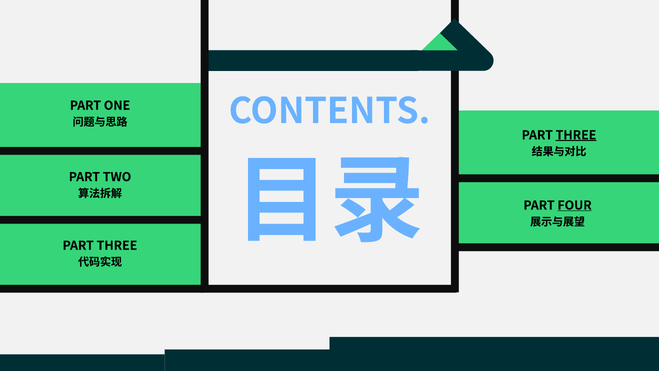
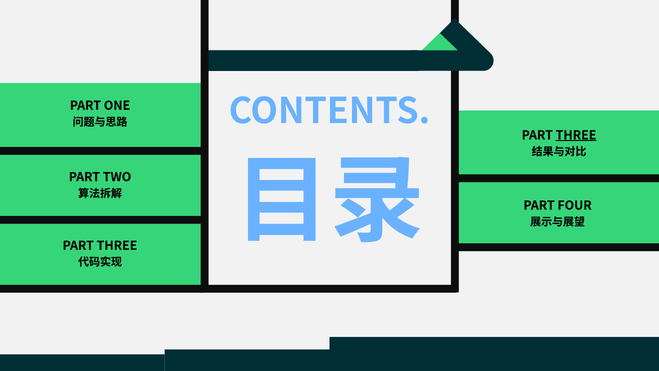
FOUR underline: present -> none (575, 205)
